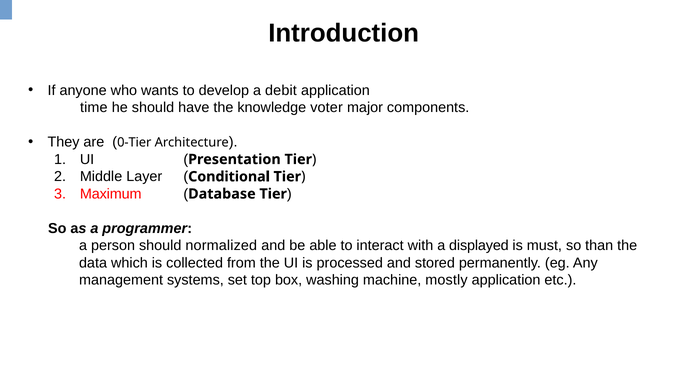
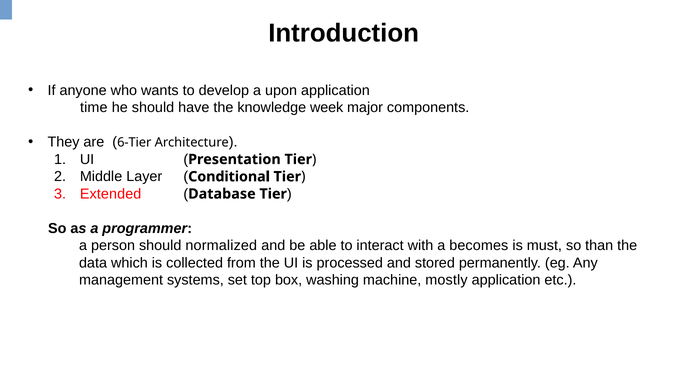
debit: debit -> upon (281, 90)
voter: voter -> week (327, 108)
0-Tier: 0-Tier -> 6-Tier (134, 143)
Maximum: Maximum -> Extended (111, 194)
displayed: displayed -> becomes (479, 246)
